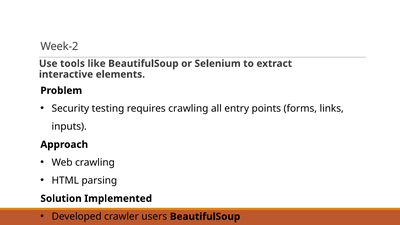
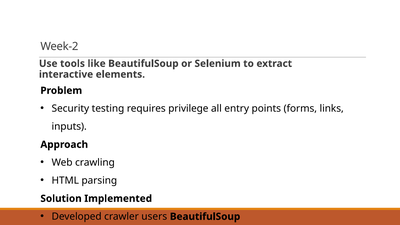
requires crawling: crawling -> privilege (188, 109)
